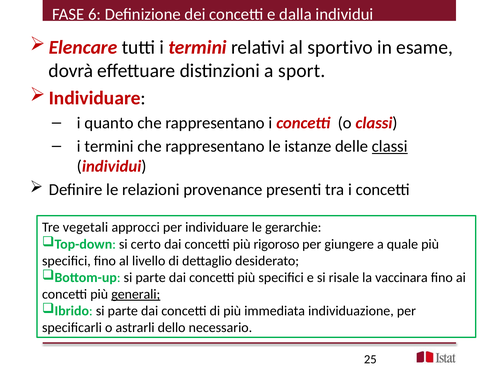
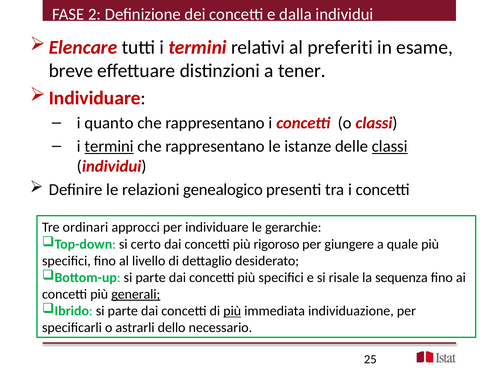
6: 6 -> 2 (95, 14)
sportivo: sportivo -> preferiti (340, 47)
dovrà: dovrà -> breve (71, 71)
sport: sport -> tener (302, 71)
termini underline: none -> present (109, 146)
provenance: provenance -> genealogico (223, 190)
vegetali: vegetali -> ordinari (85, 227)
vaccinara: vaccinara -> sequenza (401, 277)
più underline: none -> present (232, 311)
